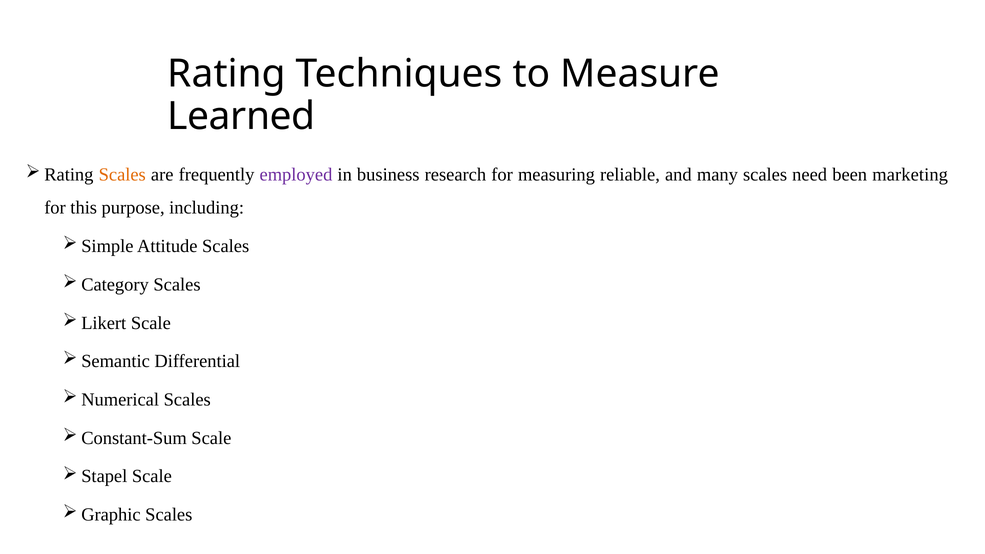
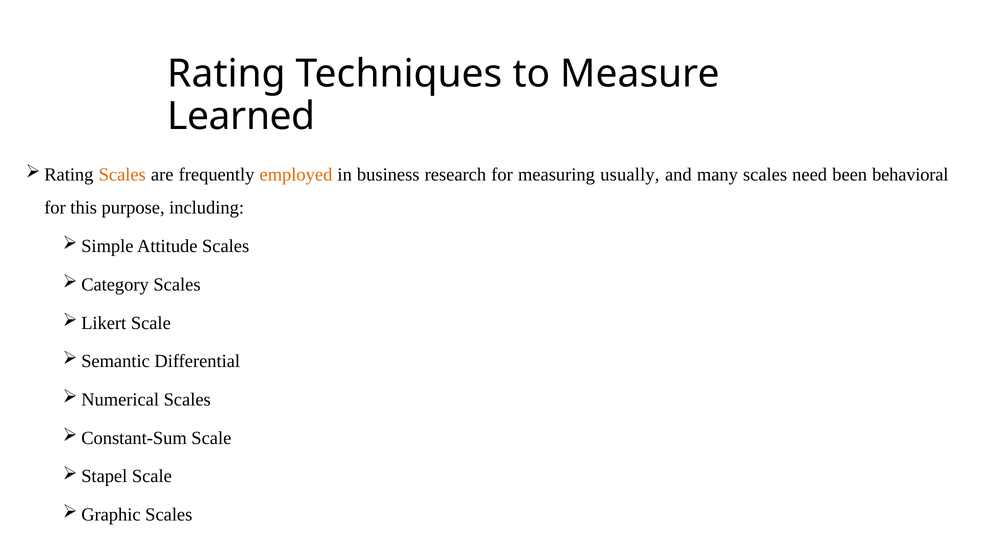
employed colour: purple -> orange (296, 175)
reliable: reliable -> usually (630, 175)
marketing: marketing -> behavioral (910, 175)
